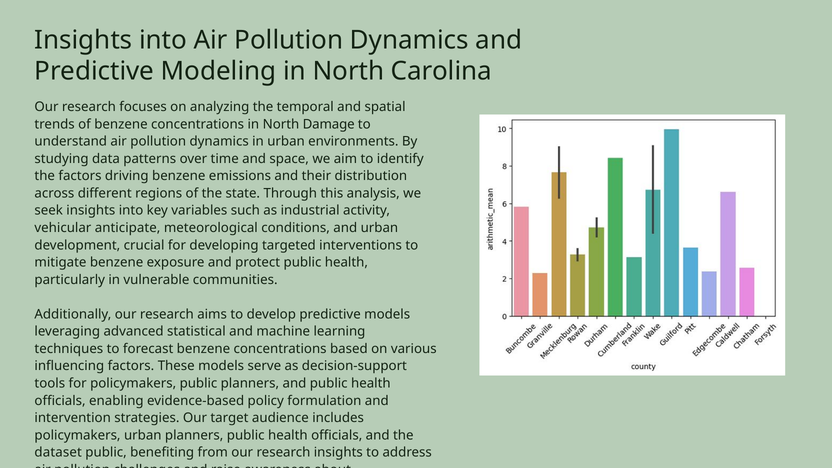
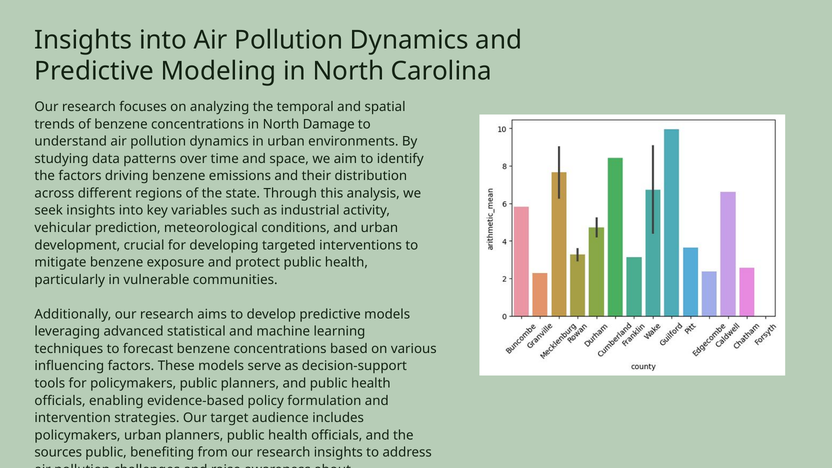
anticipate: anticipate -> prediction (128, 228)
dataset: dataset -> sources (58, 452)
